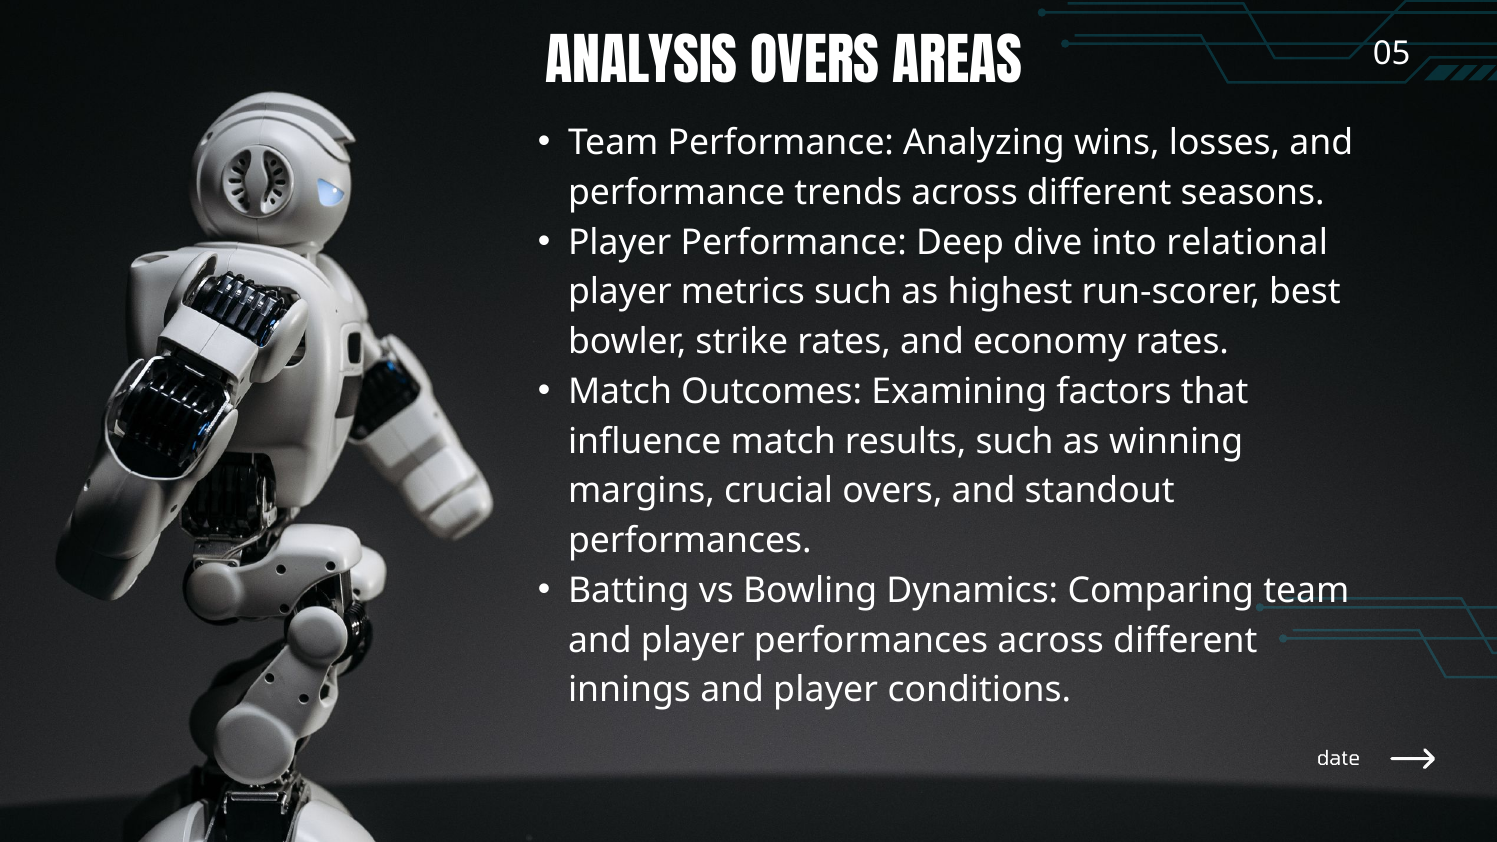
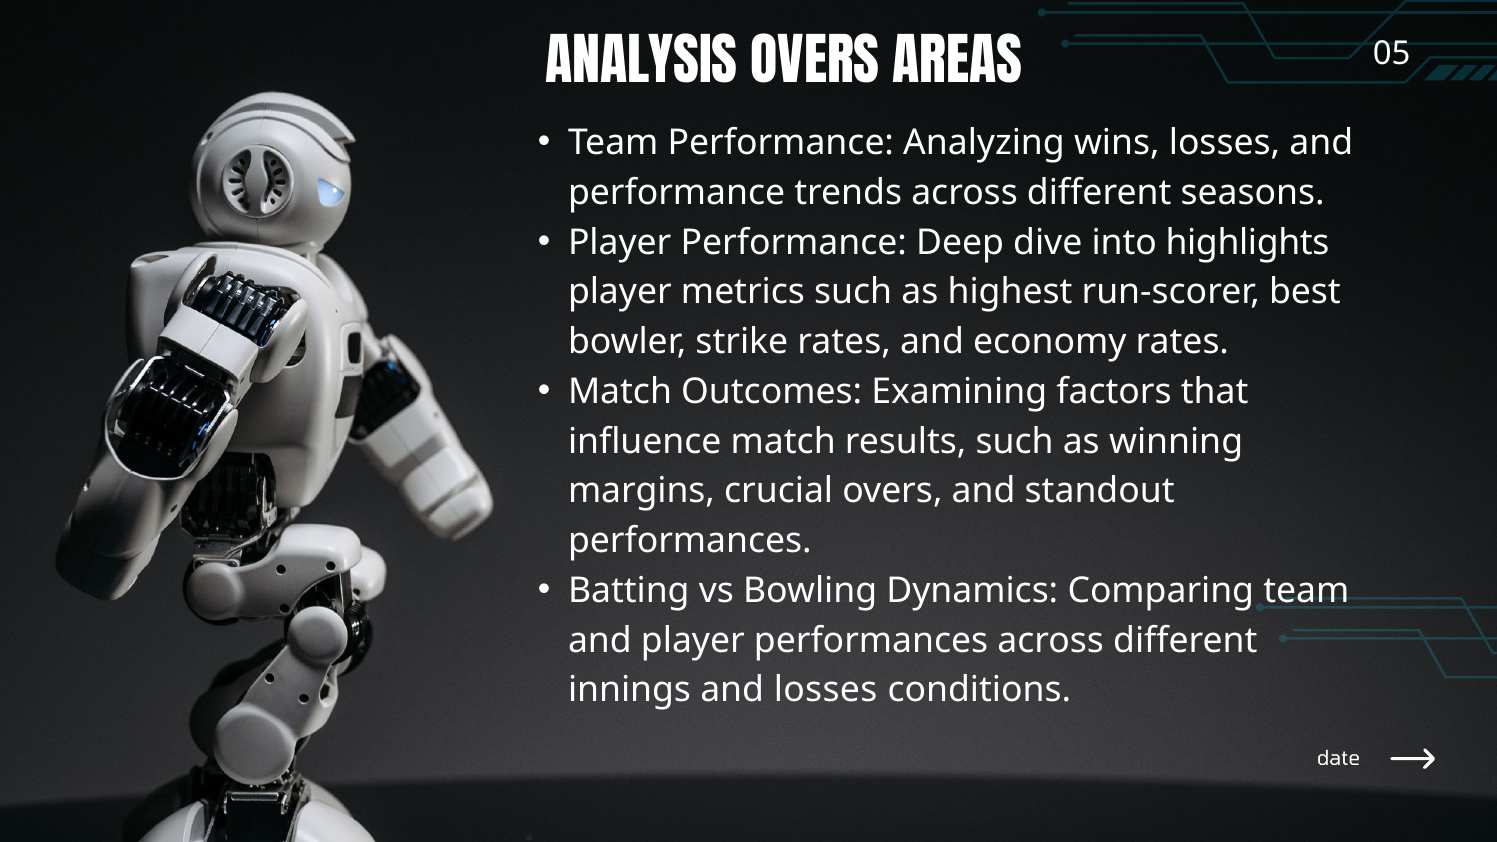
relational: relational -> highlights (1247, 242)
innings and player: player -> losses (826, 690)
